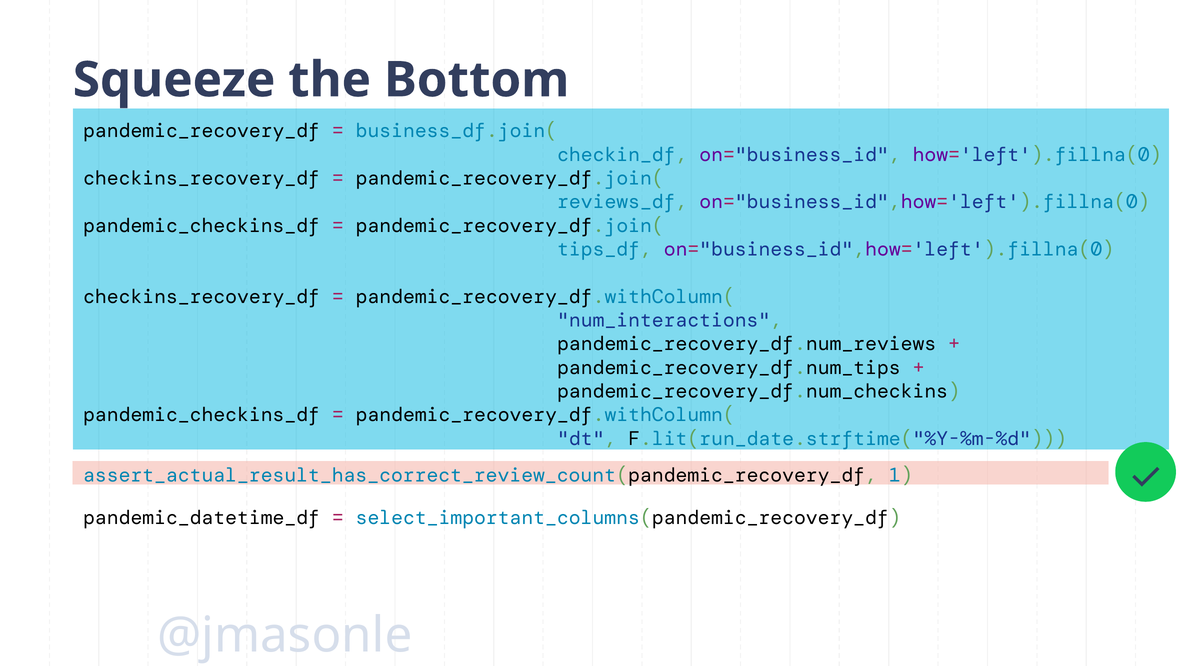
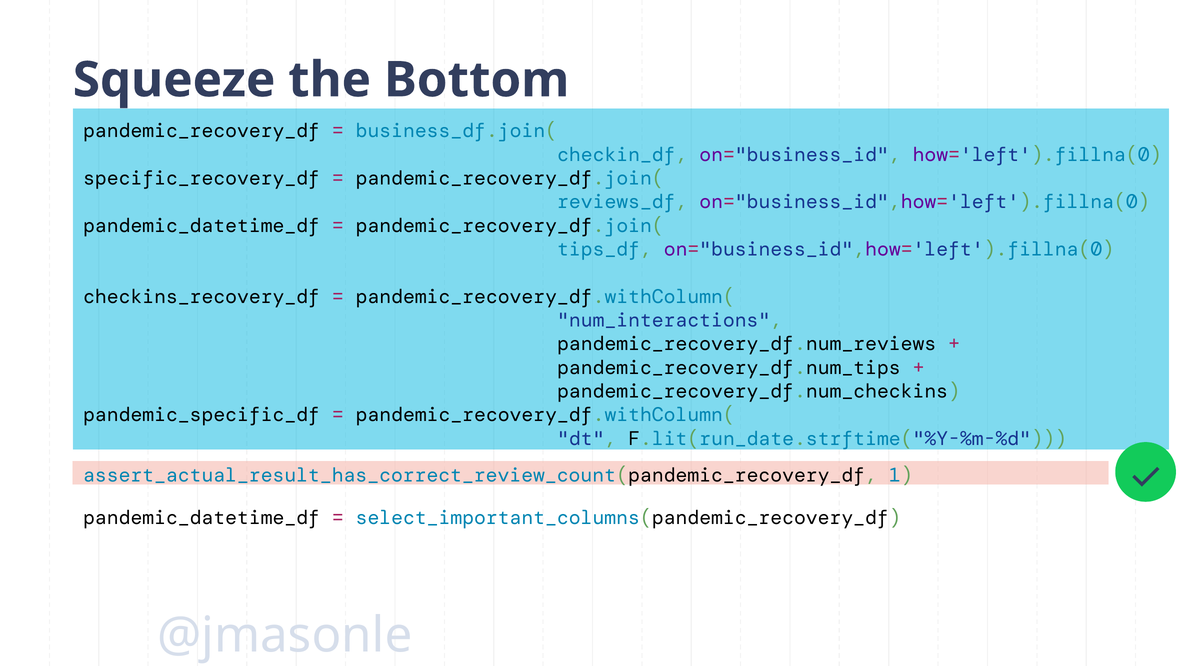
checkins_recovery_df: checkins_recovery_df -> specific_recovery_df (202, 178)
pandemic_checkins_df: pandemic_checkins_df -> pandemic_datetime_df (202, 226)
pandemic_checkins_df: pandemic_checkins_df -> pandemic_specific_df (202, 415)
